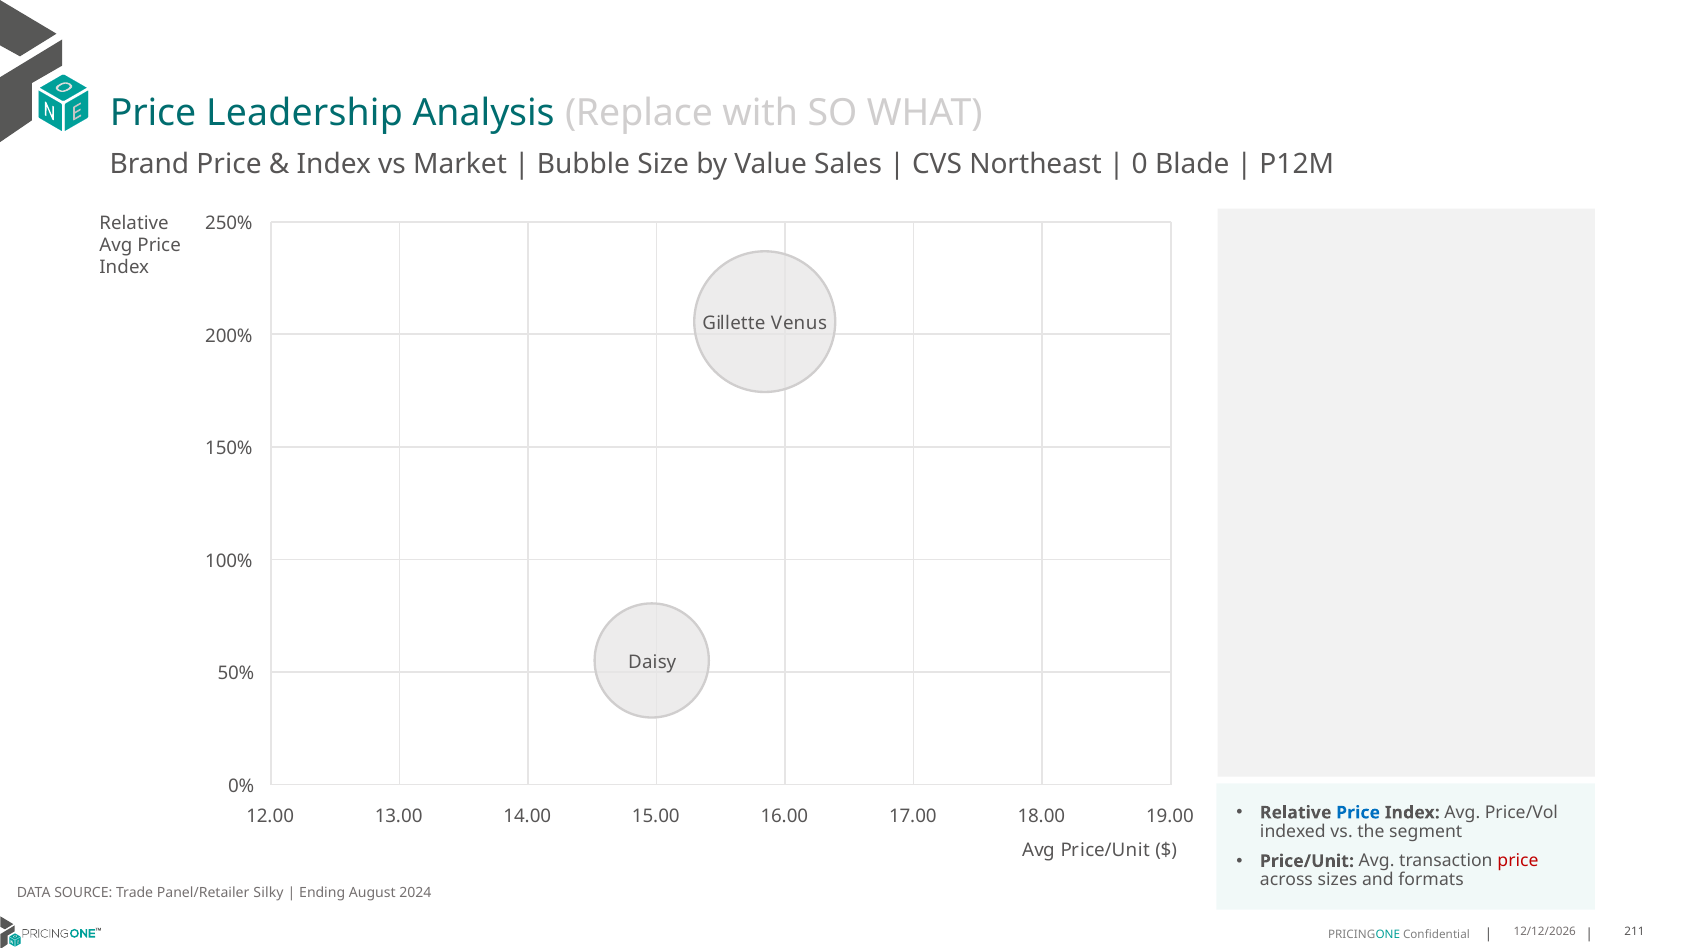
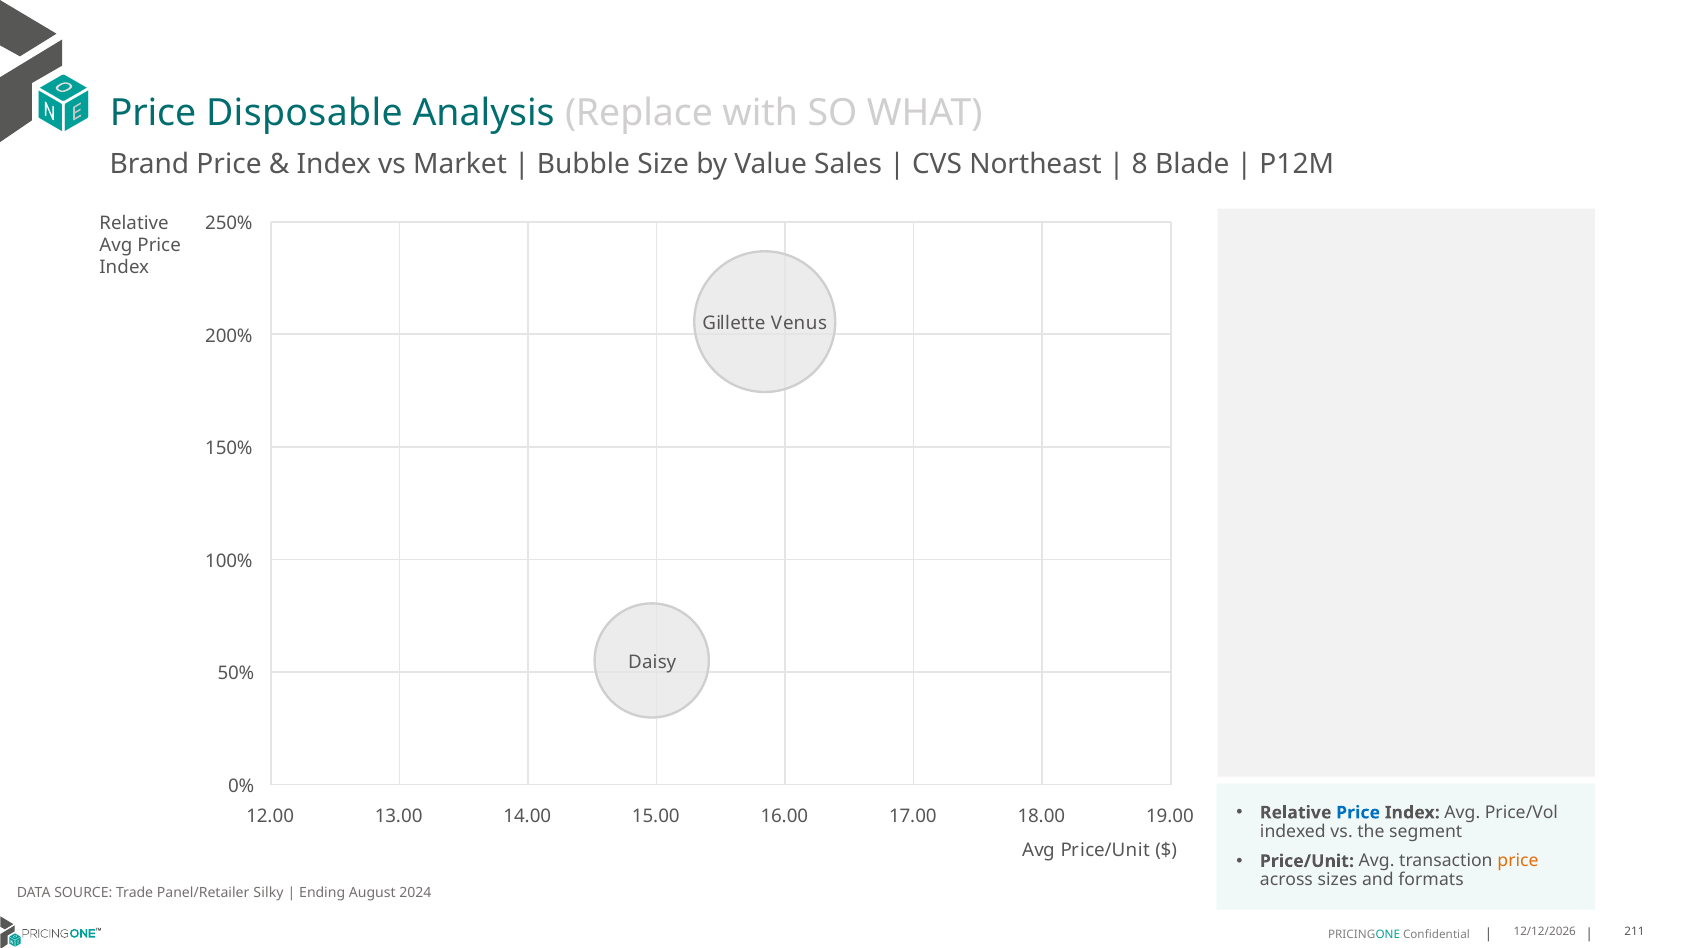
Leadership: Leadership -> Disposable (304, 113)
0: 0 -> 8 (1140, 164)
price colour: red -> orange (1518, 861)
